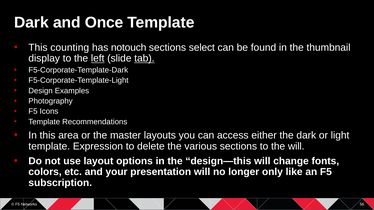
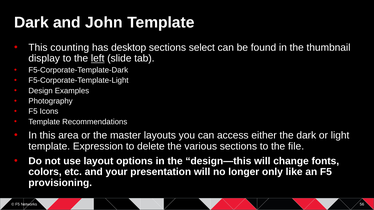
Once: Once -> John (104, 22)
notouch: notouch -> desktop (129, 48)
tab underline: present -> none (144, 59)
the will: will -> file (296, 146)
subscription: subscription -> provisioning (60, 183)
